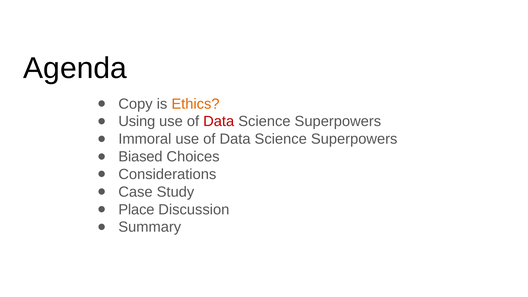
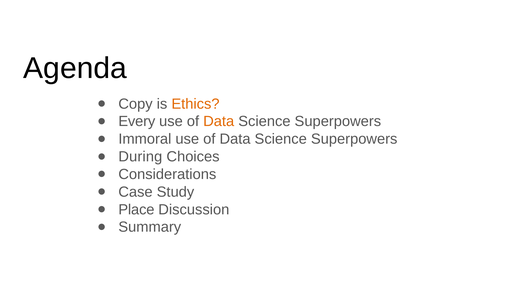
Using: Using -> Every (137, 121)
Data colour: red -> orange (219, 121)
Biased: Biased -> During (140, 157)
